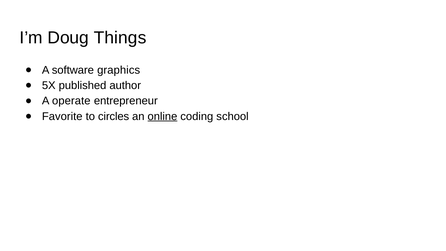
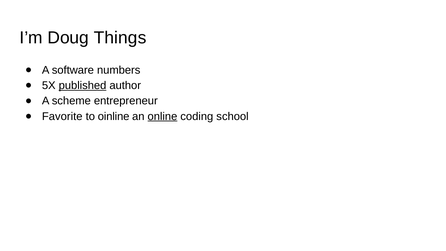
graphics: graphics -> numbers (119, 70)
published underline: none -> present (83, 86)
operate: operate -> scheme (71, 101)
circles: circles -> oinline (114, 116)
